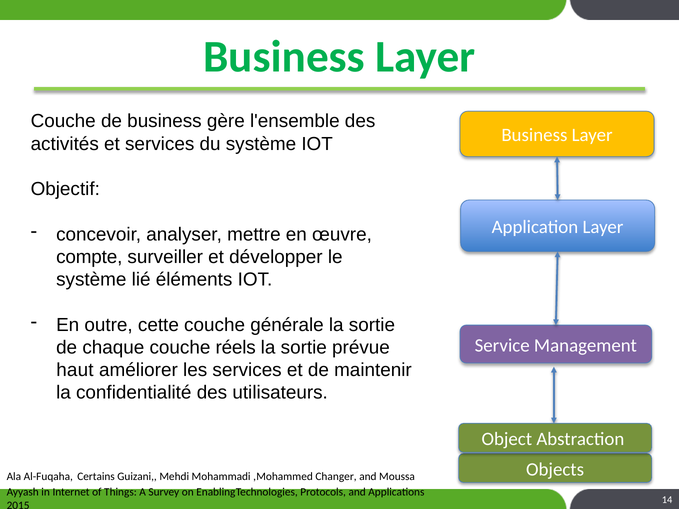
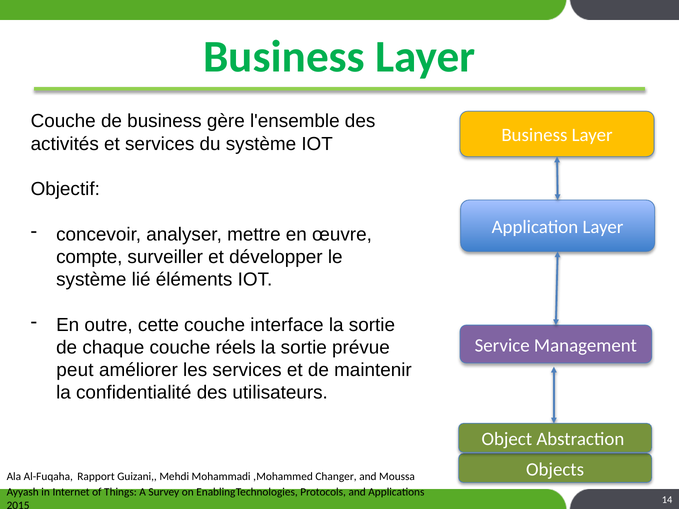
générale: générale -> interface (287, 325)
haut: haut -> peut (75, 370)
Certains: Certains -> Rapport (96, 477)
